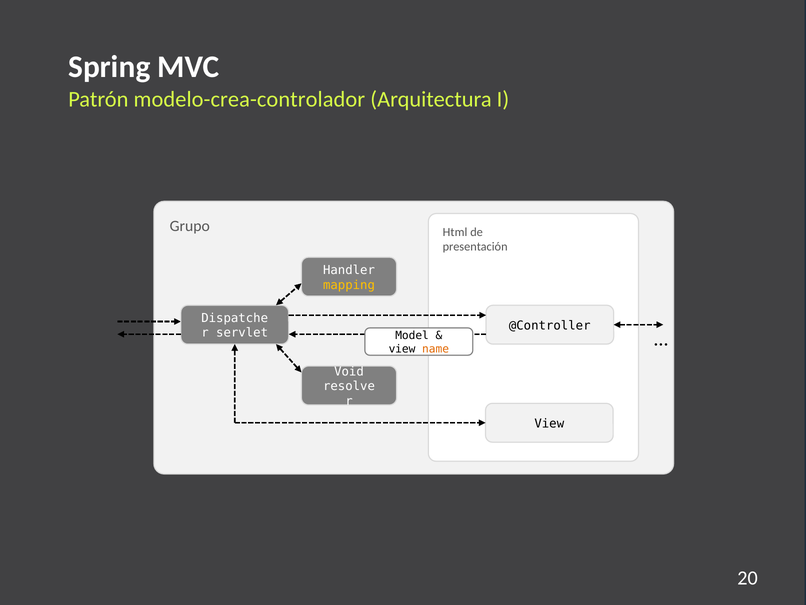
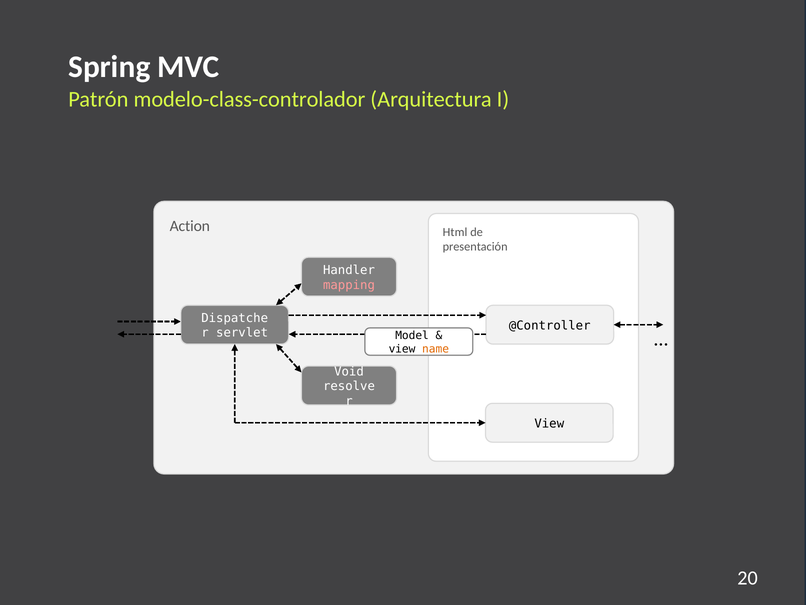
modelo-crea-controlador: modelo-crea-controlador -> modelo-class-controlador (249, 99)
Grupo: Grupo -> Action (190, 226)
mapping colour: yellow -> pink (349, 285)
